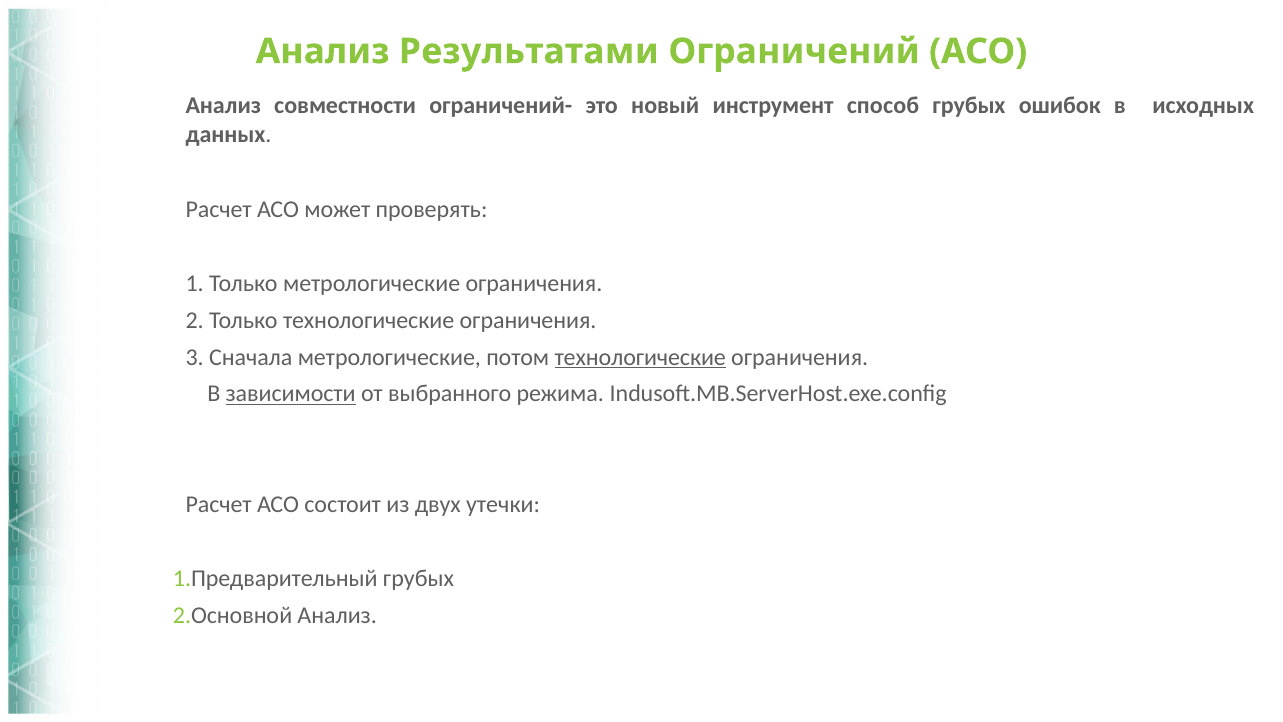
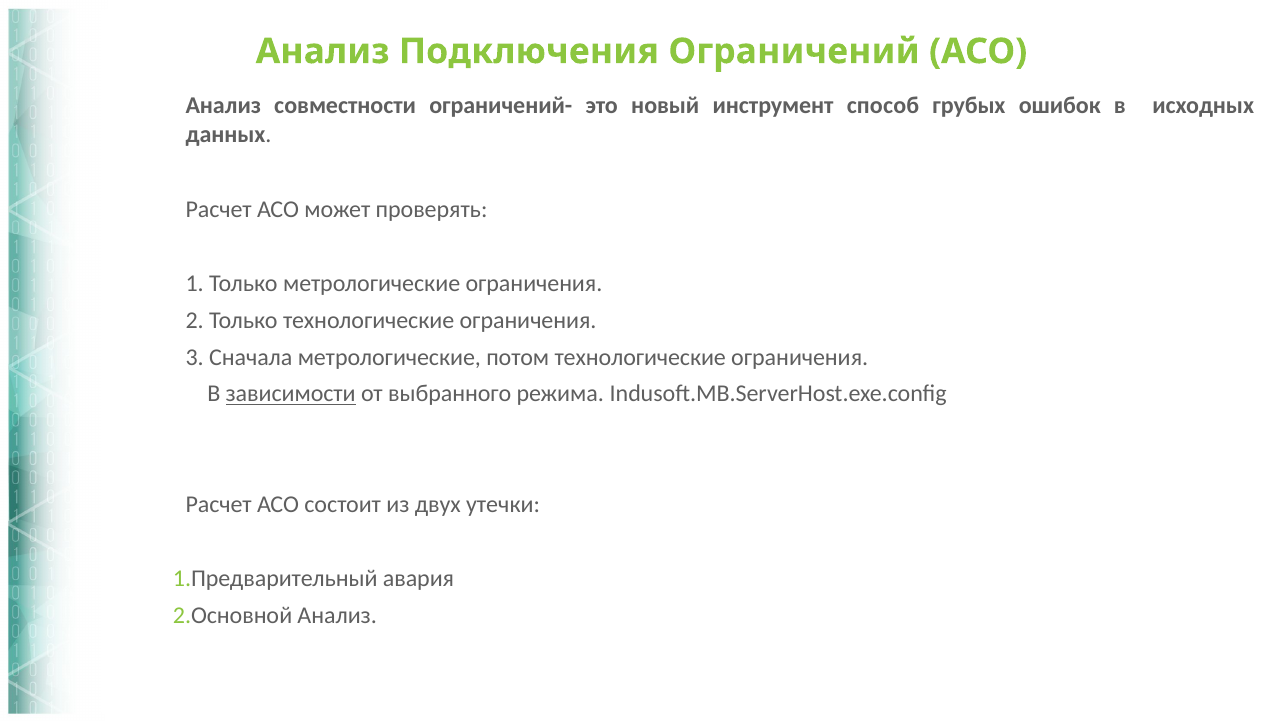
Результатами: Результатами -> Подключения (529, 51)
технологические underline: present -> none (640, 357)
грубых: грубых -> авария (419, 578)
